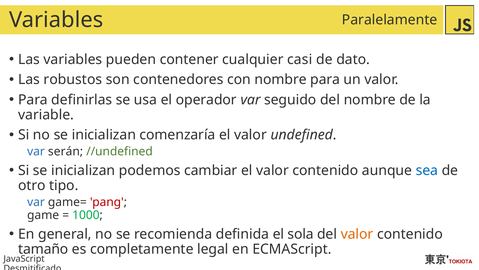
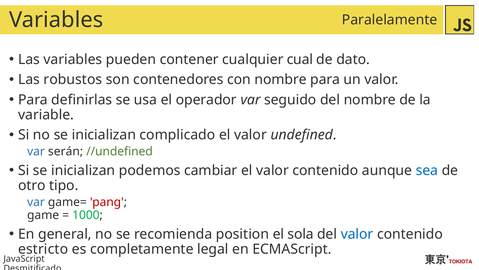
casi: casi -> cual (300, 59)
comenzaría: comenzaría -> complicado (177, 135)
definida: definida -> position (242, 234)
valor colour: orange -> blue (357, 234)
tamaño: tamaño -> estricto (43, 249)
